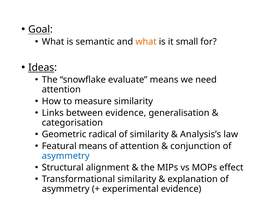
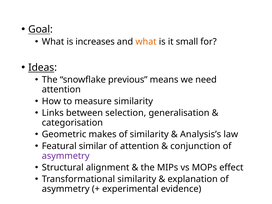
semantic: semantic -> increases (95, 42)
evaluate: evaluate -> previous (128, 80)
between evidence: evidence -> selection (126, 113)
radical: radical -> makes (103, 134)
Featural means: means -> similar (93, 146)
asymmetry colour: blue -> purple (66, 156)
